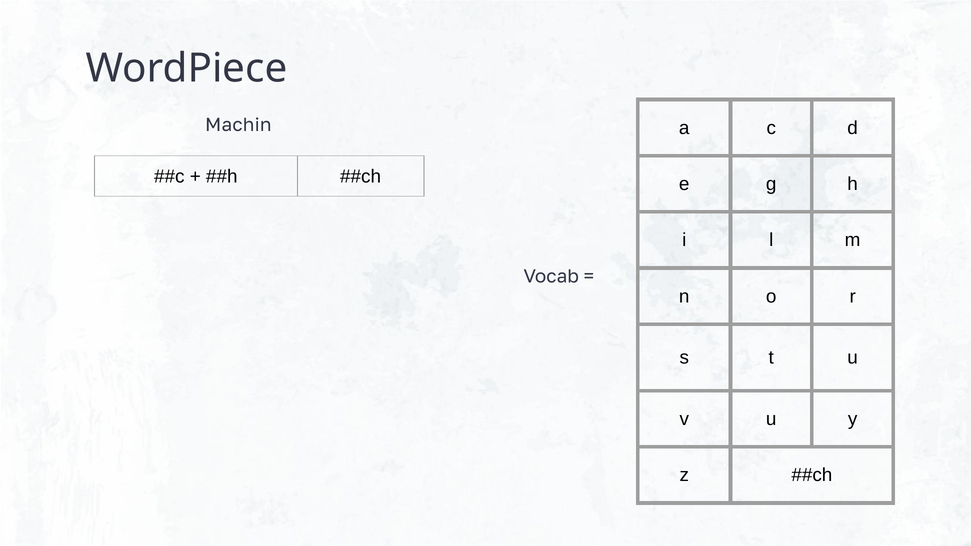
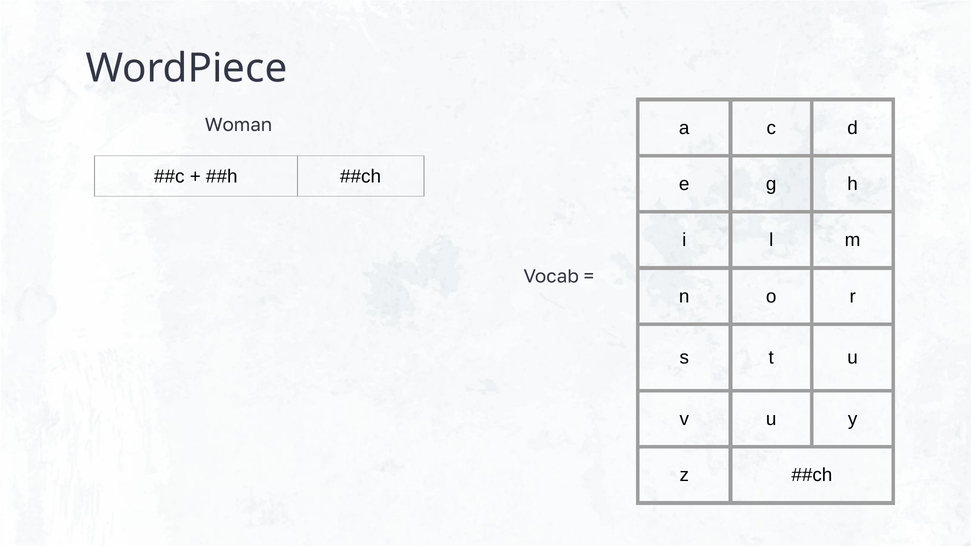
Machin: Machin -> Woman (238, 125)
